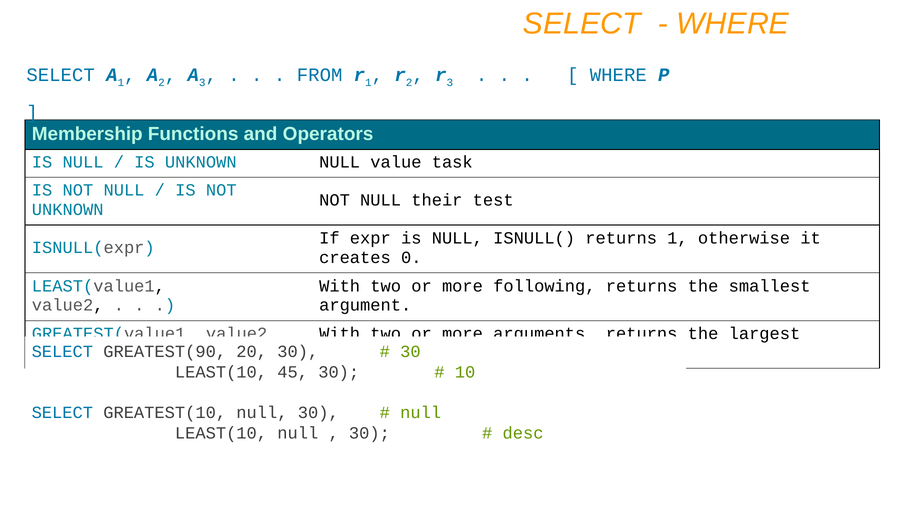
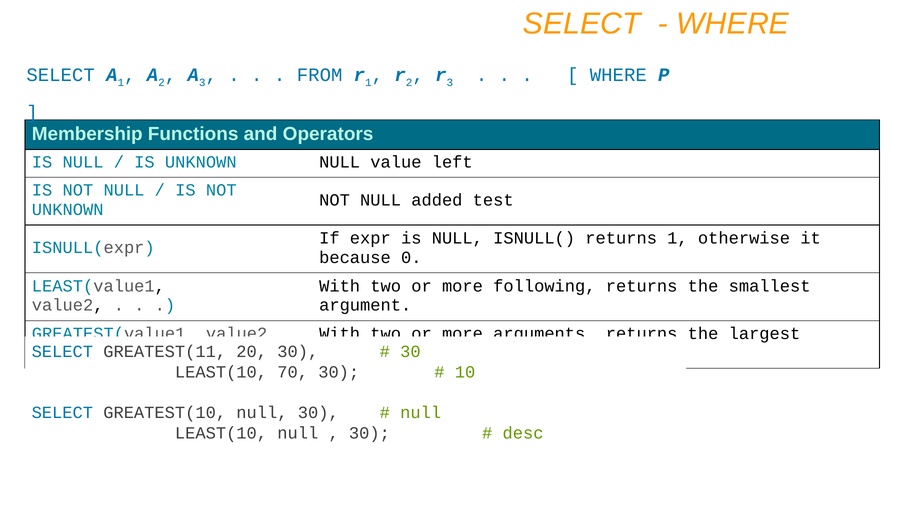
task: task -> left (452, 162)
their: their -> added (437, 200)
creates: creates -> because (355, 257)
GREATEST(90: GREATEST(90 -> GREATEST(11 (165, 351)
45: 45 -> 70 (293, 372)
